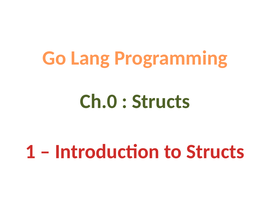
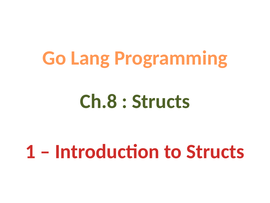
Ch.0: Ch.0 -> Ch.8 (98, 101)
